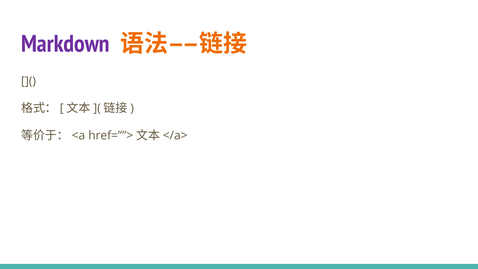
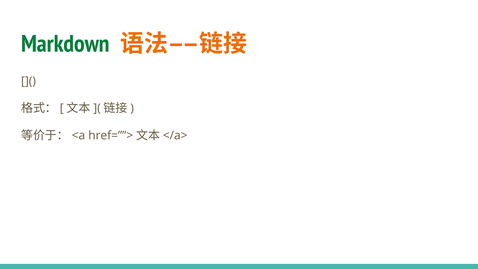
Markdown colour: purple -> green (65, 44)
